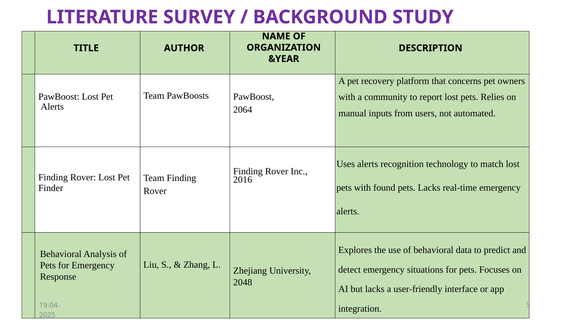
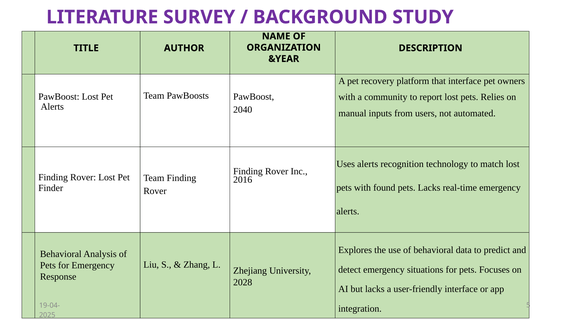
that concerns: concerns -> interface (465, 81)
2064: 2064 -> 2040 (243, 110)
2048: 2048 -> 2028 (243, 282)
